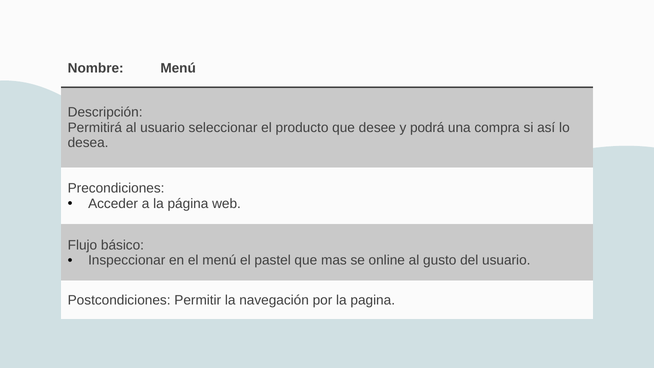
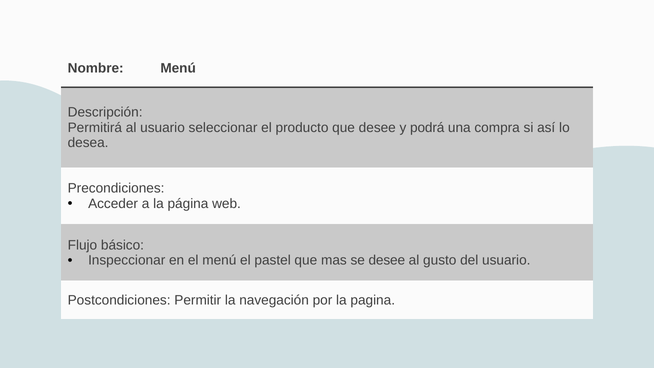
se online: online -> desee (387, 260)
